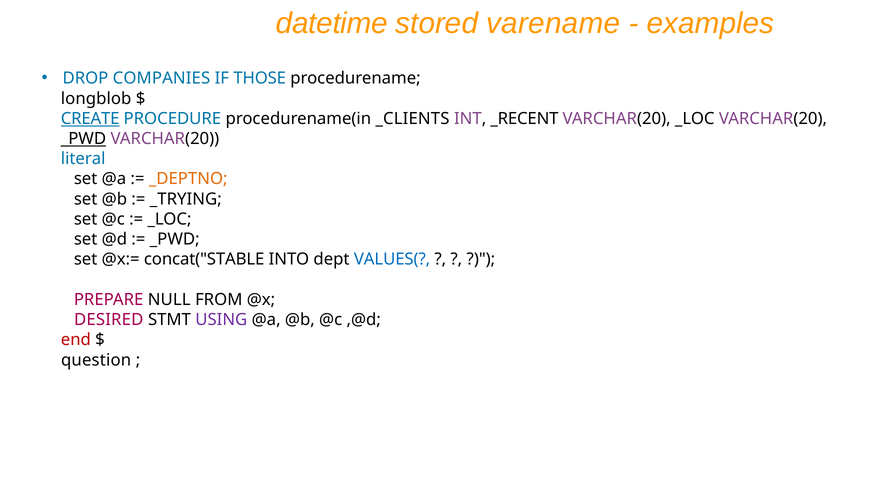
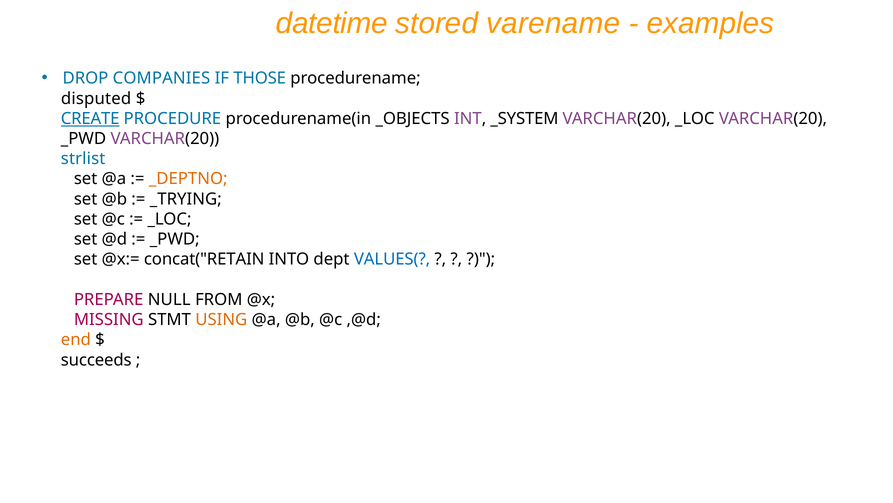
longblob: longblob -> disputed (96, 98)
_CLIENTS: _CLIENTS -> _OBJECTS (413, 118)
_RECENT: _RECENT -> _SYSTEM (524, 118)
_PWD underline: present -> none (83, 139)
literal: literal -> strlist (83, 159)
concat("STABLE: concat("STABLE -> concat("RETAIN (204, 259)
DESIRED: DESIRED -> MISSING (109, 319)
USING colour: purple -> orange (221, 319)
end colour: red -> orange (76, 339)
question: question -> succeeds (96, 360)
